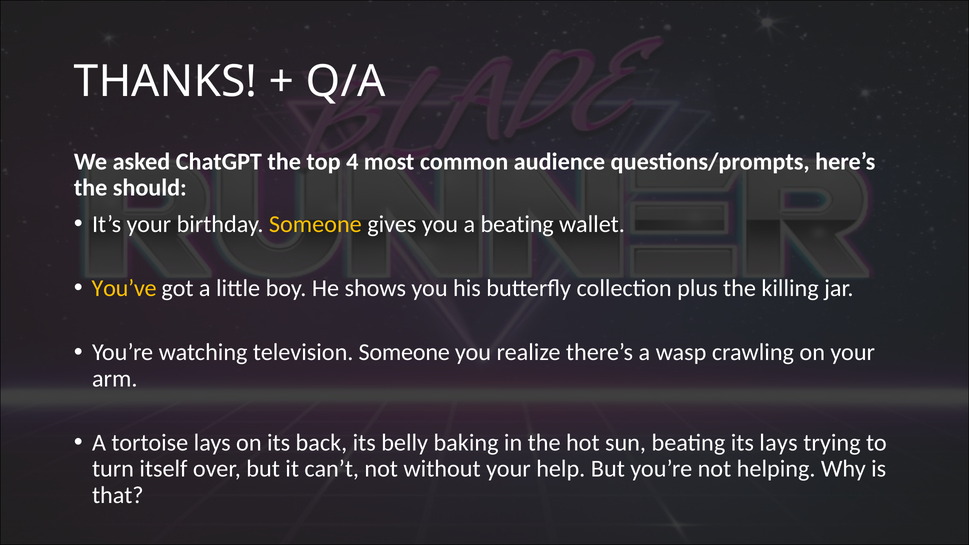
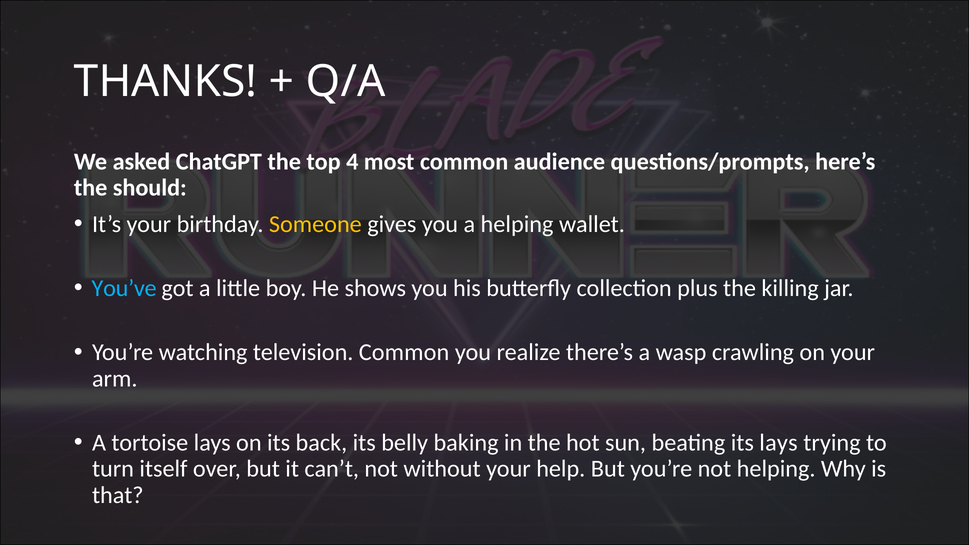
a beating: beating -> helping (517, 224)
You’ve colour: yellow -> light blue (124, 288)
television Someone: Someone -> Common (404, 352)
